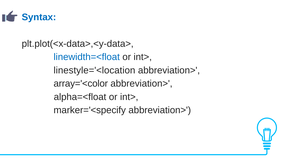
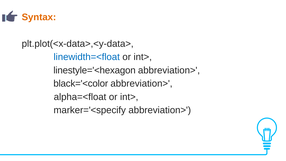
Syntax colour: blue -> orange (39, 17)
linestyle='<location: linestyle='<location -> linestyle='<hexagon (95, 70)
array='<color: array='<color -> black='<color (81, 84)
